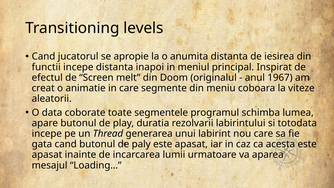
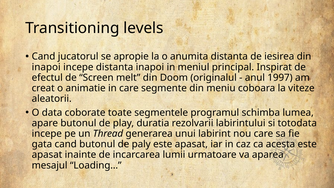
functii: functii -> inapoi (46, 67)
1967: 1967 -> 1997 (280, 78)
